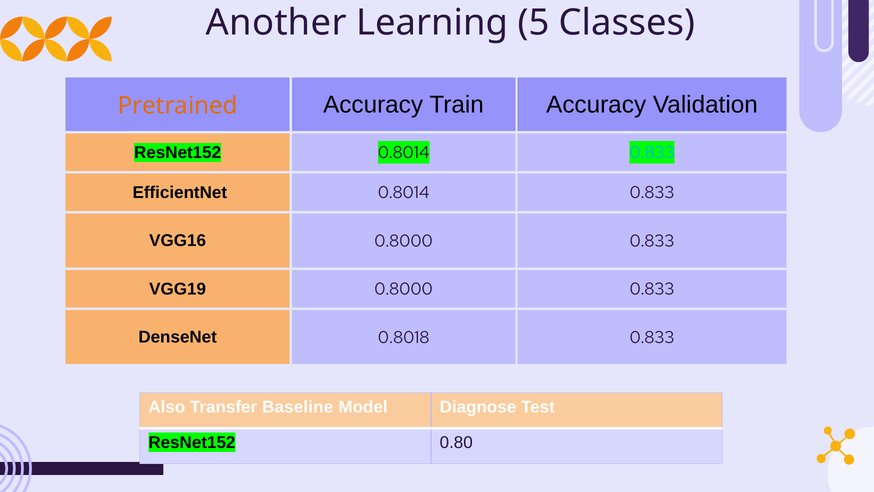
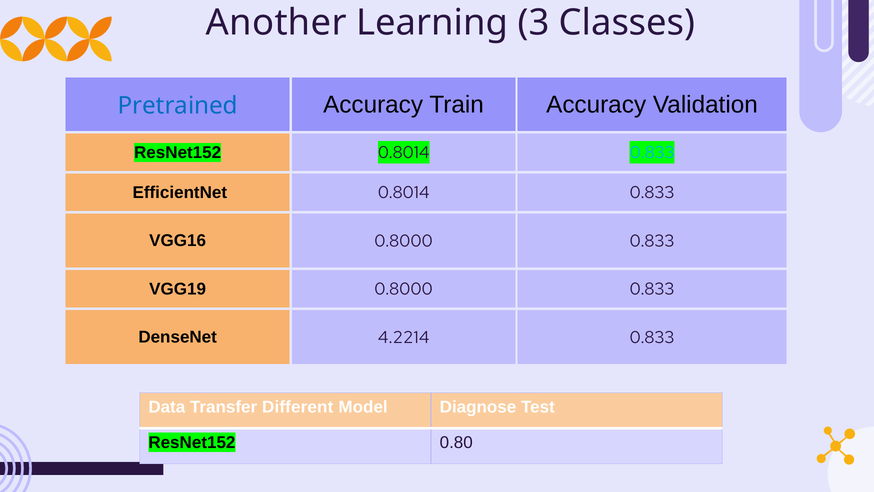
5: 5 -> 3 (533, 22)
Pretrained colour: orange -> blue (178, 106)
0.8018: 0.8018 -> 4.2214 (404, 337)
Also: Also -> Data (167, 407)
Baseline: Baseline -> Different (298, 407)
